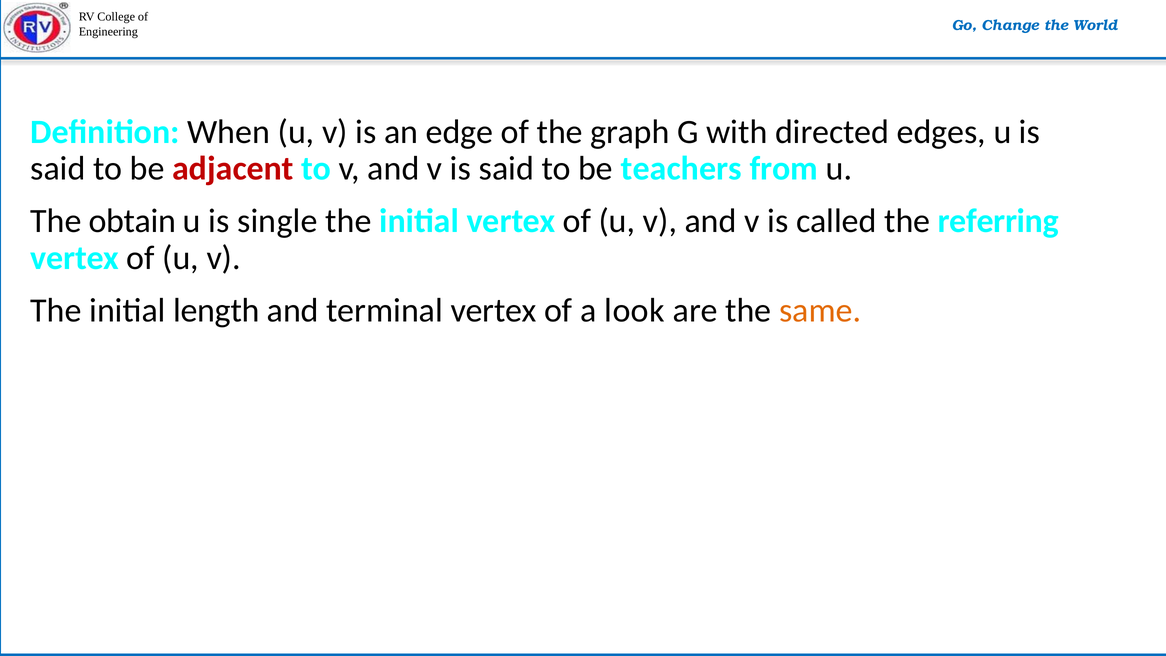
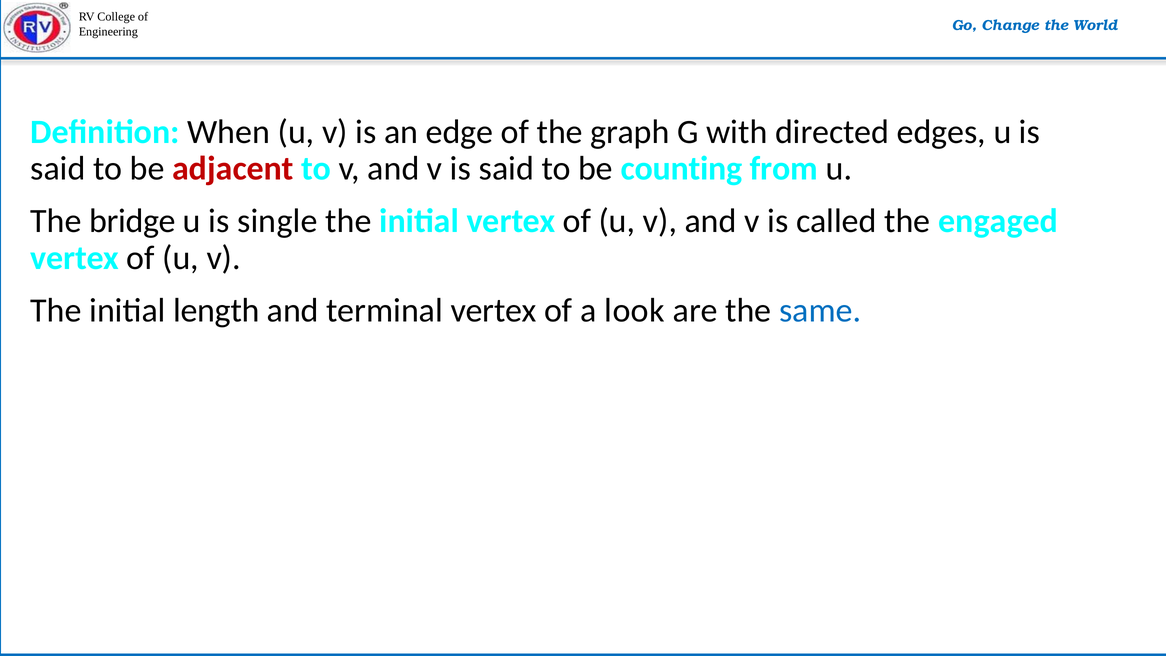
teachers: teachers -> counting (682, 168)
obtain: obtain -> bridge (132, 221)
referring: referring -> engaged (998, 221)
same colour: orange -> blue (820, 311)
